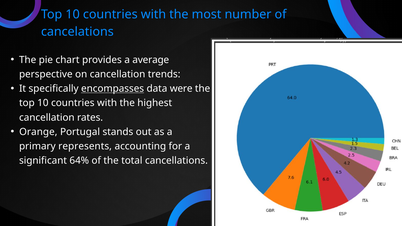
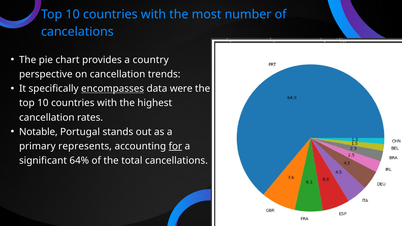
average: average -> country (151, 60)
Orange: Orange -> Notable (38, 132)
for underline: none -> present (175, 146)
